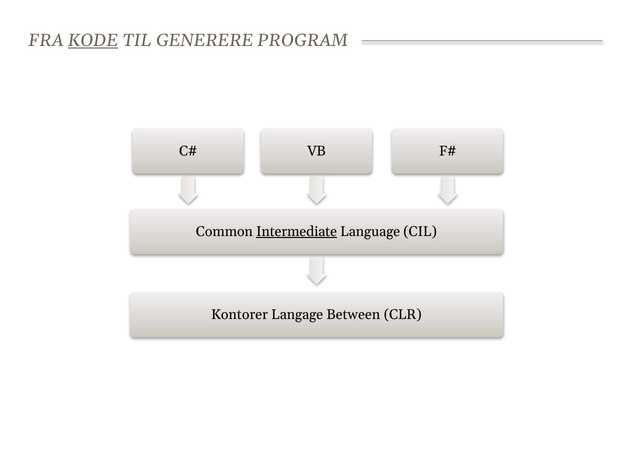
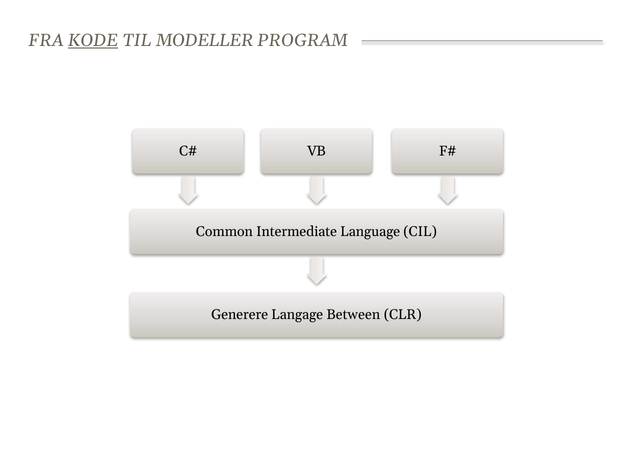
GENERERE: GENERERE -> MODELLER (205, 41)
Intermediate underline: present -> none (297, 232)
Kontorer: Kontorer -> Generere (240, 315)
